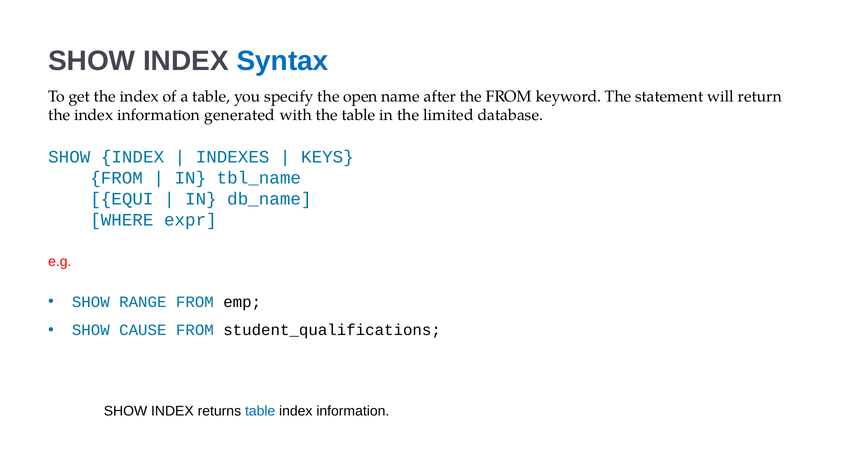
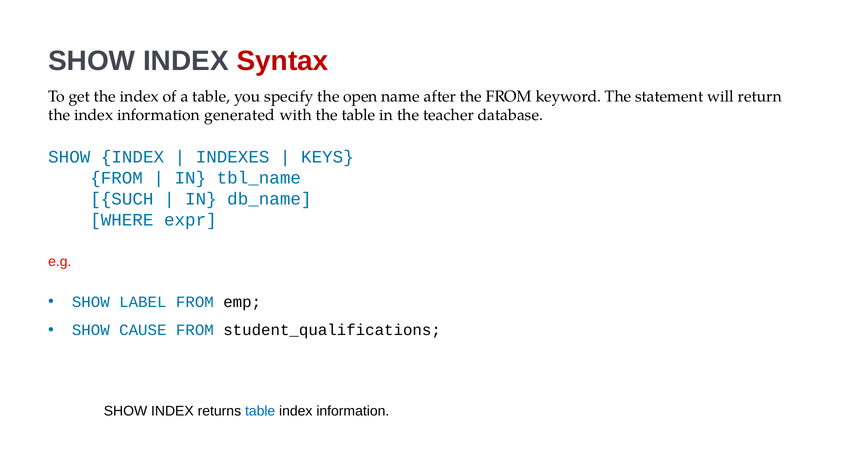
Syntax colour: blue -> red (283, 61)
limited: limited -> teacher (448, 115)
EQUI: EQUI -> SUCH (122, 199)
RANGE: RANGE -> LABEL (143, 302)
